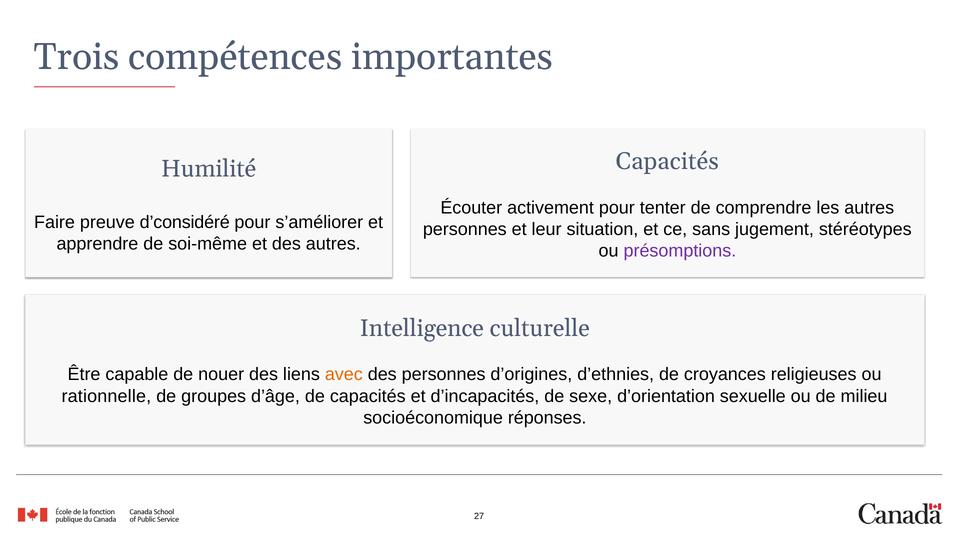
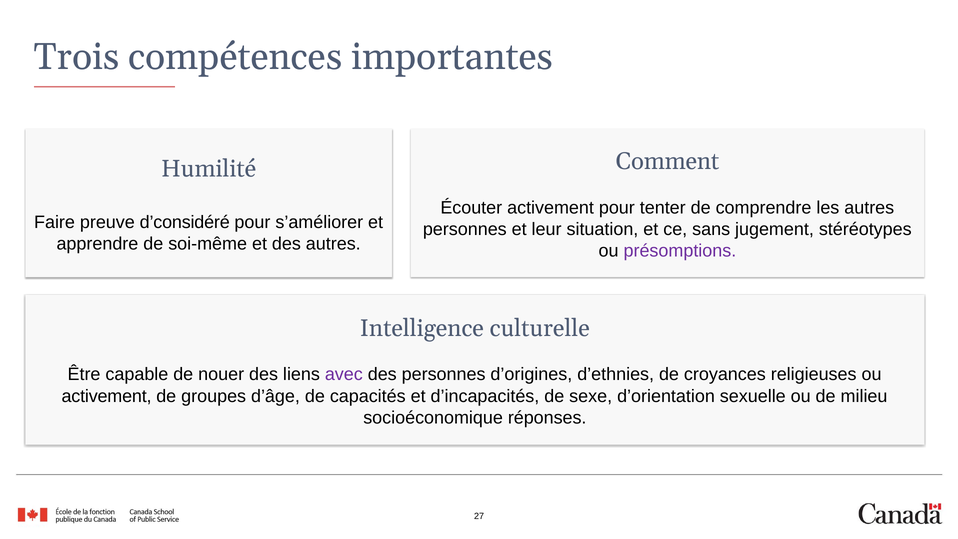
Capacités: Capacités -> Comment (668, 161)
avec colour: orange -> purple (344, 374)
rationnelle: rationnelle -> activement (107, 396)
